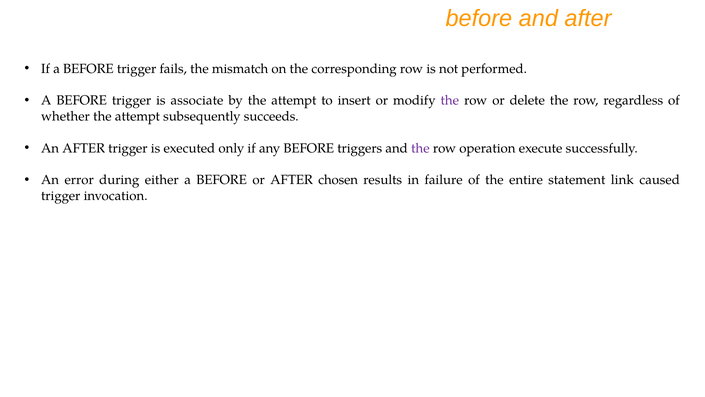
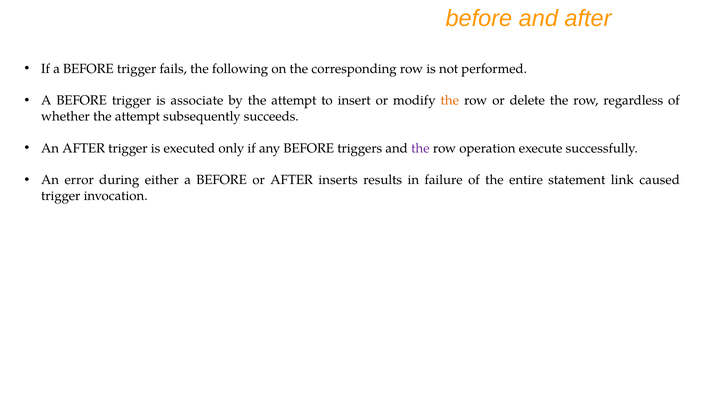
mismatch: mismatch -> following (240, 69)
the colour: purple -> orange (450, 100)
chosen: chosen -> inserts (338, 180)
